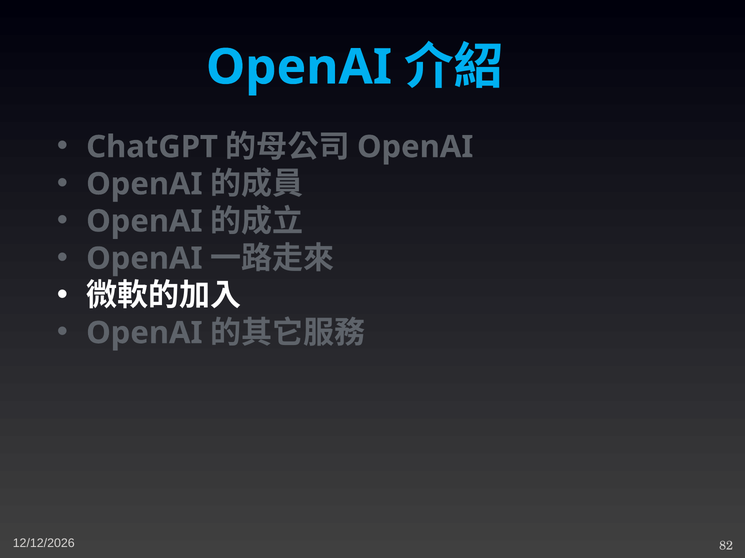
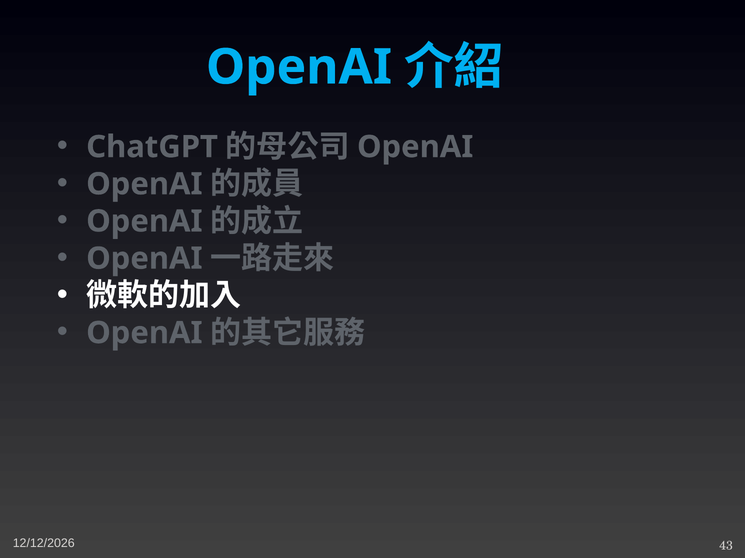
82: 82 -> 43 (726, 546)
